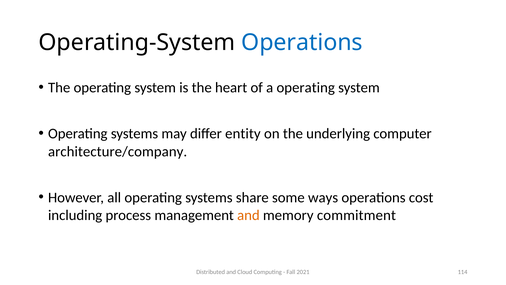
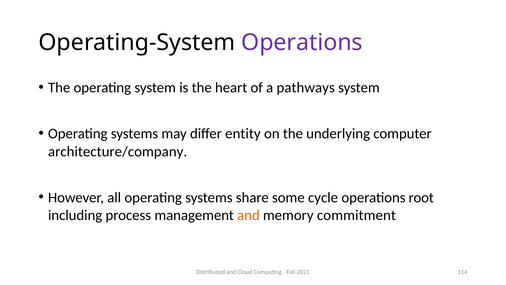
Operations colour: blue -> purple (302, 43)
a operating: operating -> pathways (306, 88)
ways: ways -> cycle (323, 197)
cost: cost -> root (421, 197)
